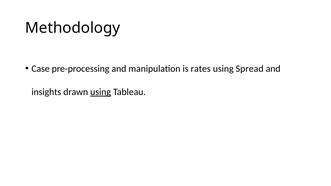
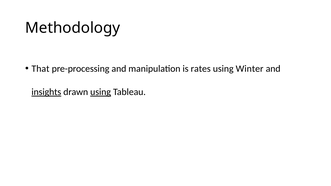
Case: Case -> That (40, 69)
Spread: Spread -> Winter (250, 69)
insights underline: none -> present (46, 92)
